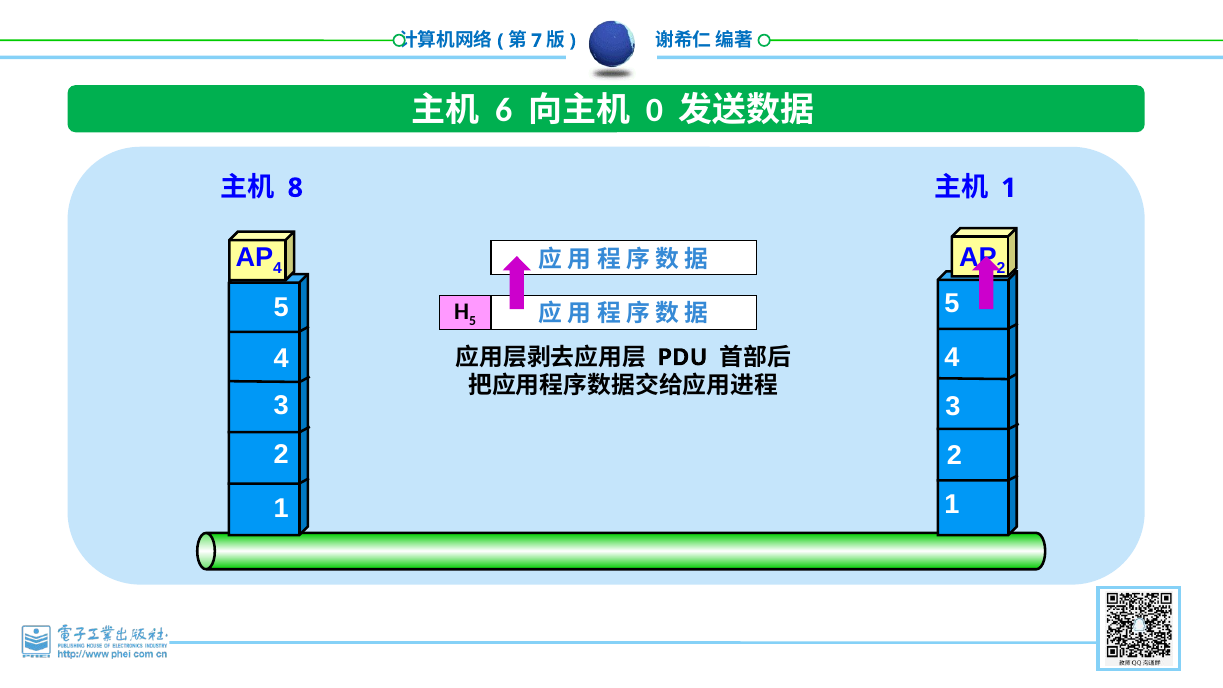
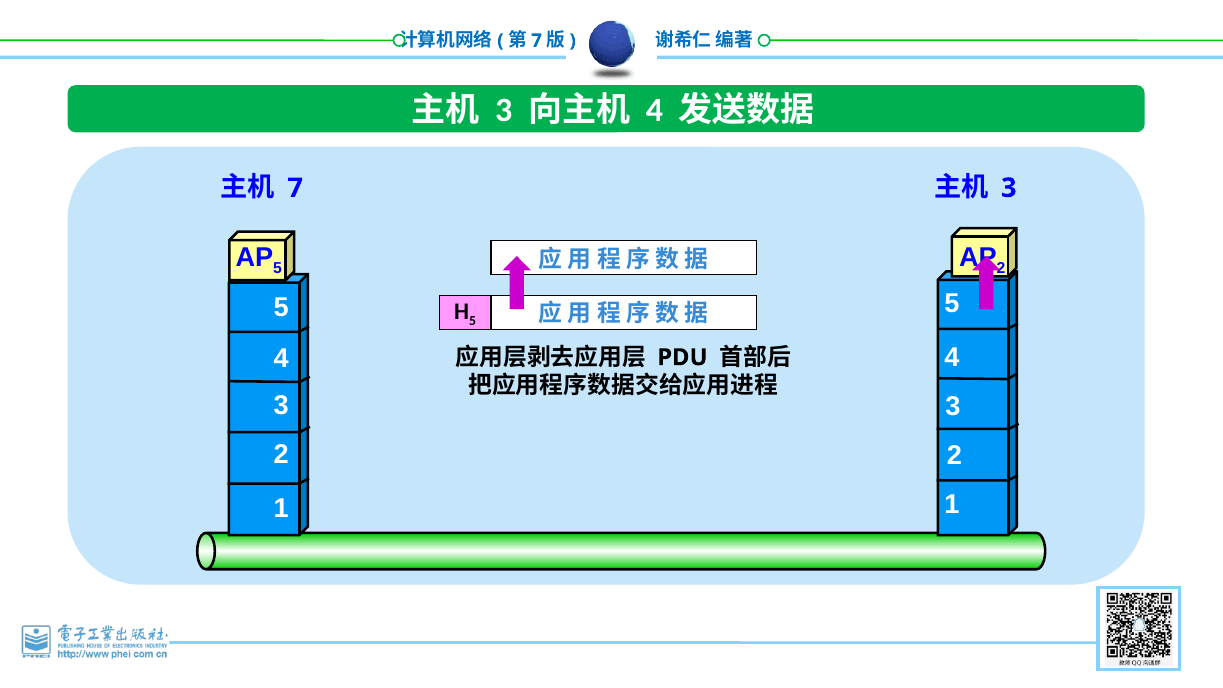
6: 6 -> 3 (504, 111)
0: 0 -> 4 (655, 111)
8: 8 -> 7 (295, 188)
1: 1 -> 3 (1009, 188)
4: 4 -> 5 (277, 268)
